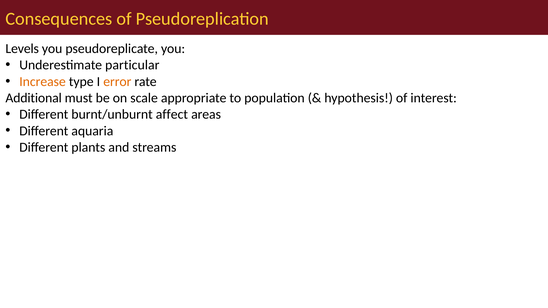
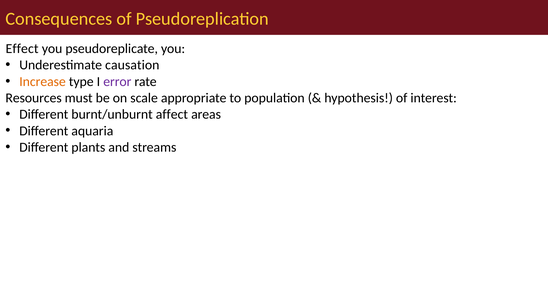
Levels: Levels -> Effect (22, 49)
particular: particular -> causation (132, 65)
error colour: orange -> purple (117, 82)
Additional: Additional -> Resources (34, 98)
